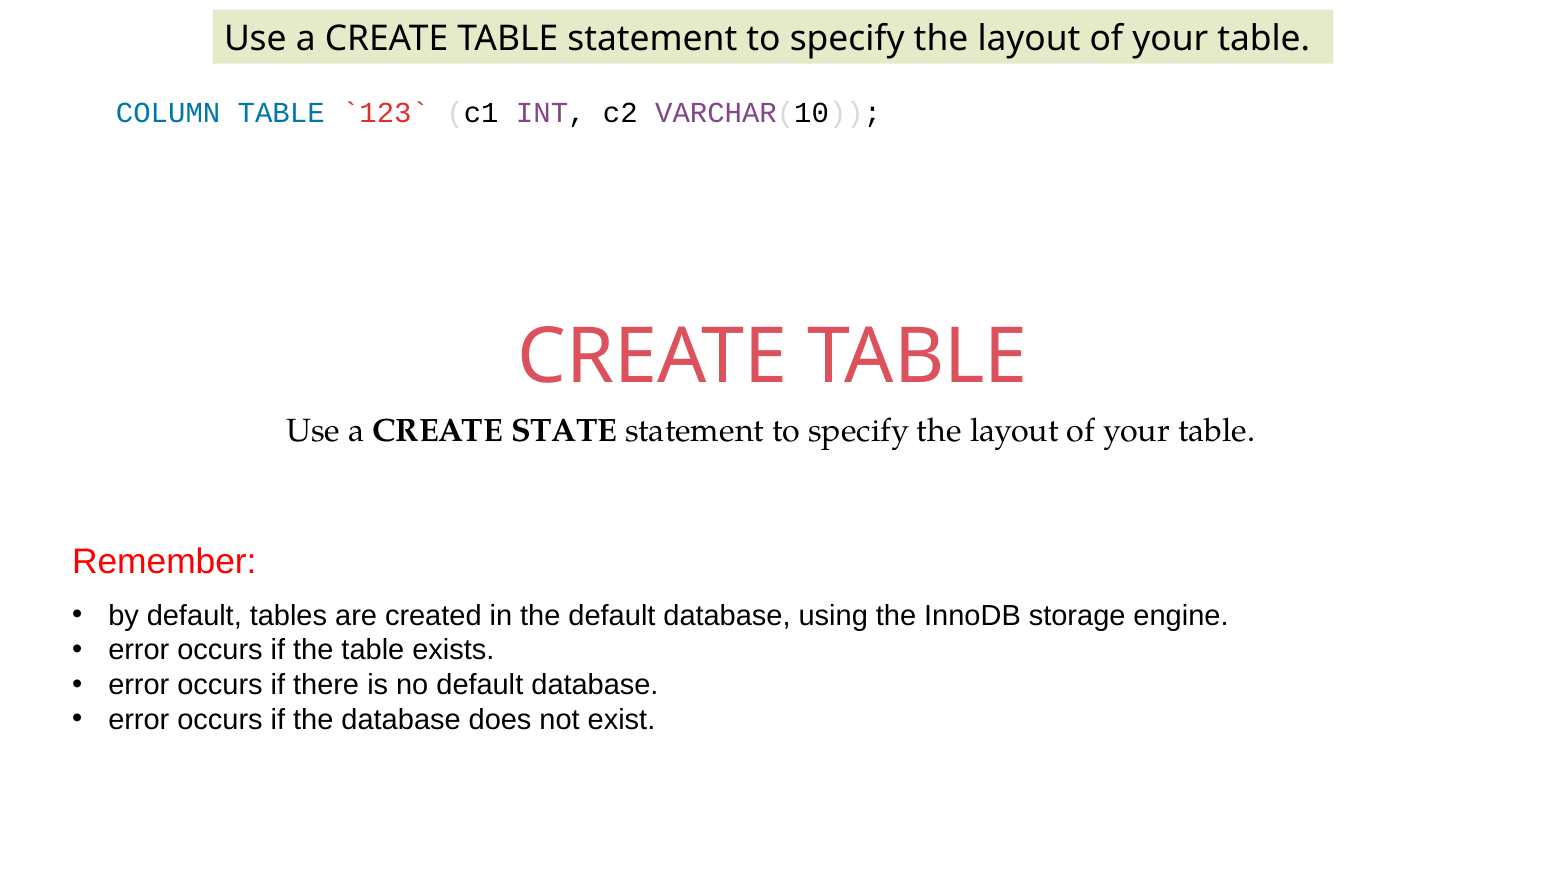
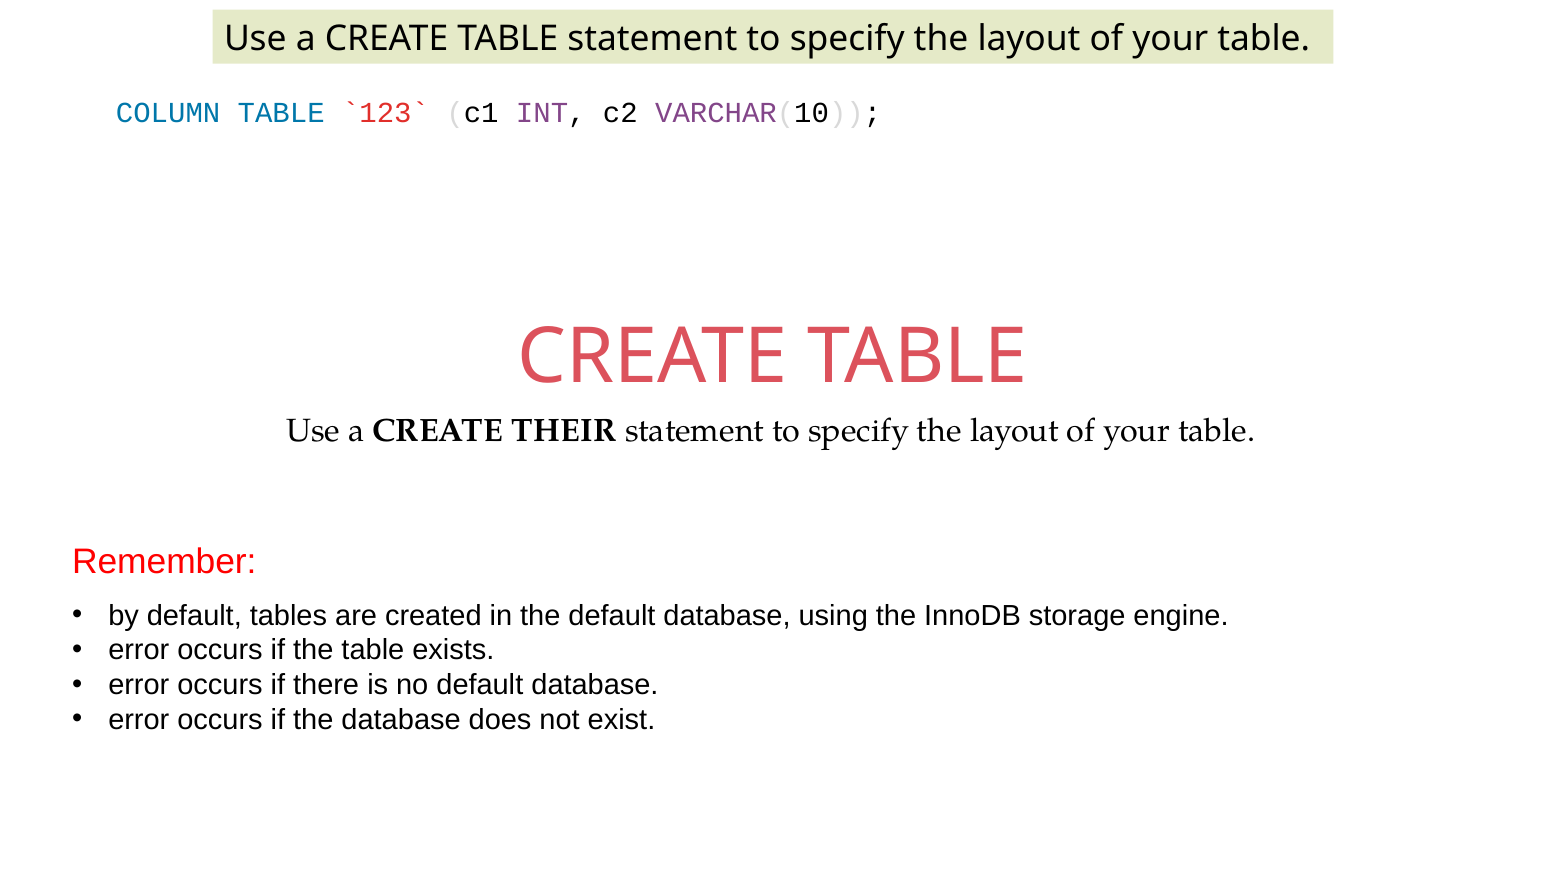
STATE: STATE -> THEIR (564, 431)
